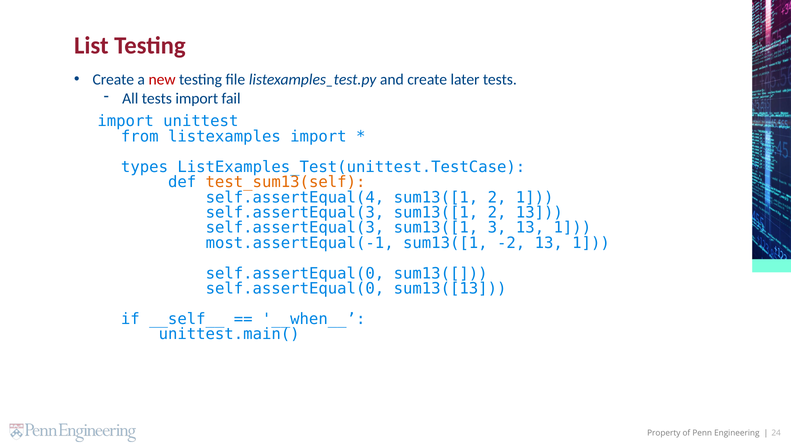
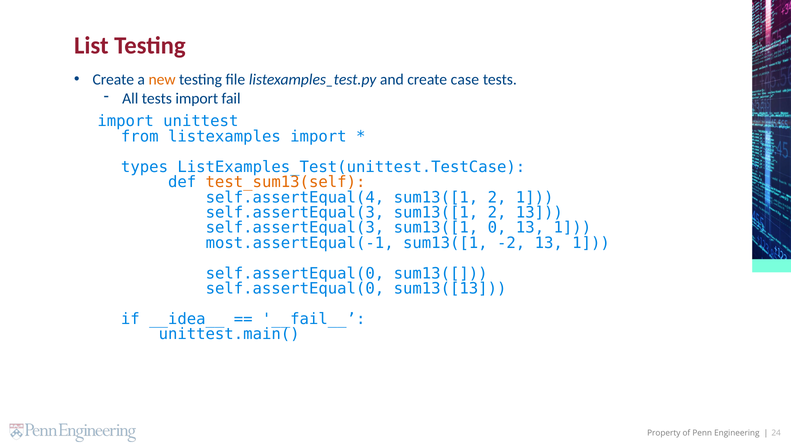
new colour: red -> orange (162, 80)
later: later -> case (465, 80)
3: 3 -> 0 (497, 228)
__self__: __self__ -> __idea__ (187, 319)
__when__: __when__ -> __fail__ (314, 319)
